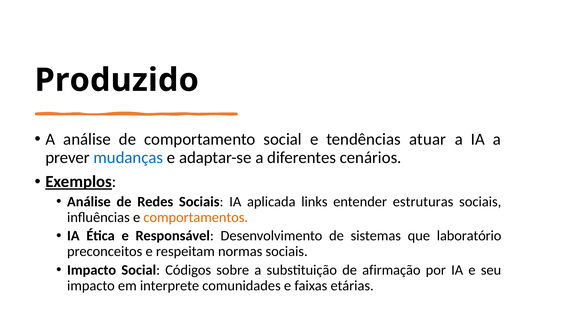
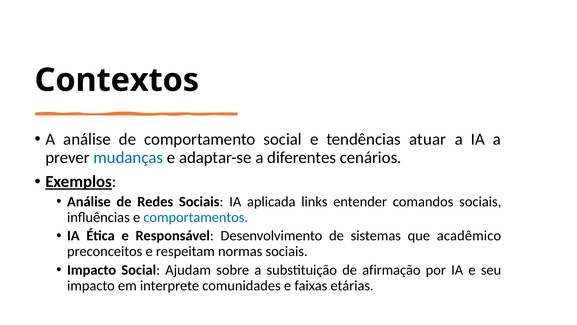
Produzido: Produzido -> Contextos (117, 80)
estruturas: estruturas -> comandos (423, 201)
comportamentos colour: orange -> blue (196, 217)
laboratório: laboratório -> acadêmico (469, 236)
Códigos: Códigos -> Ajudam (188, 270)
